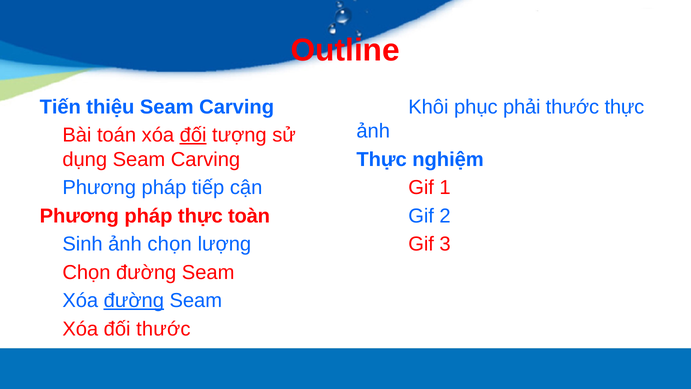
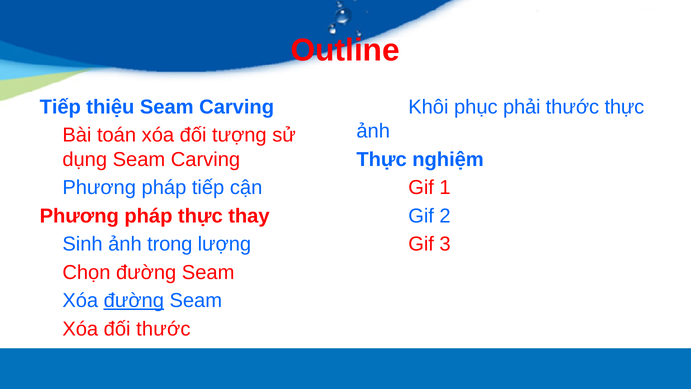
Tiến: Tiến -> Tiếp (60, 107)
đối underline: present -> none (193, 135)
toàn: toàn -> thay (249, 216)
ảnh chọn: chọn -> trong (170, 244)
